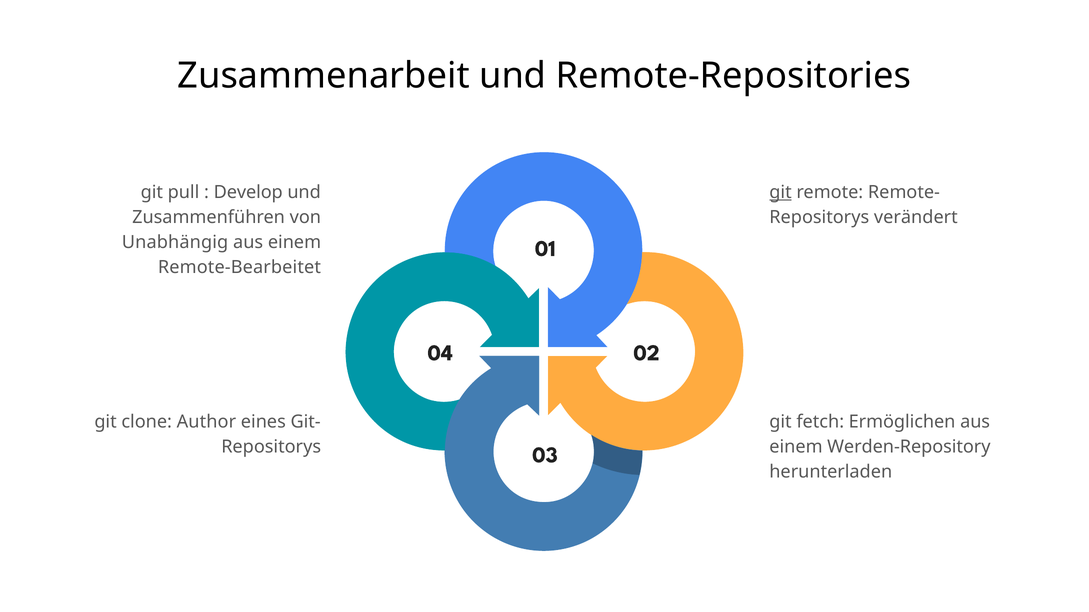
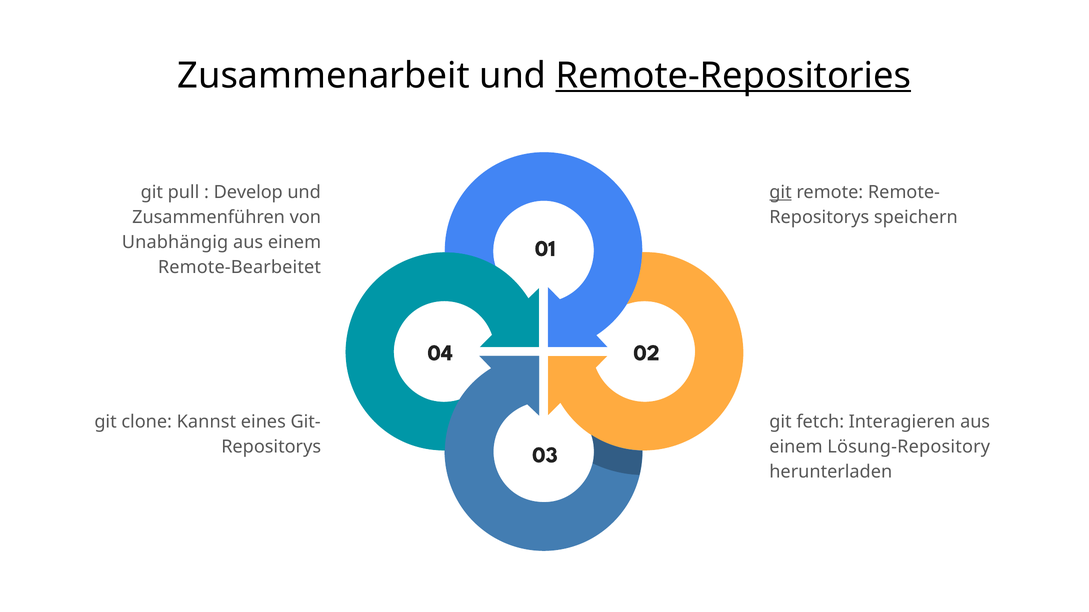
Remote-Repositories underline: none -> present (733, 76)
verändert: verändert -> speichern (916, 217)
Author: Author -> Kannst (206, 422)
Ermöglichen: Ermöglichen -> Interagieren (902, 422)
Werden-Repository: Werden-Repository -> Lösung-Repository (909, 447)
